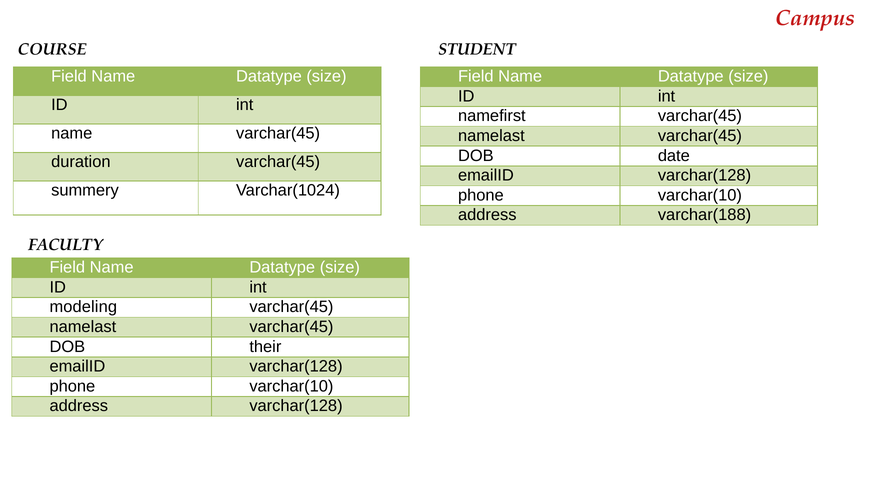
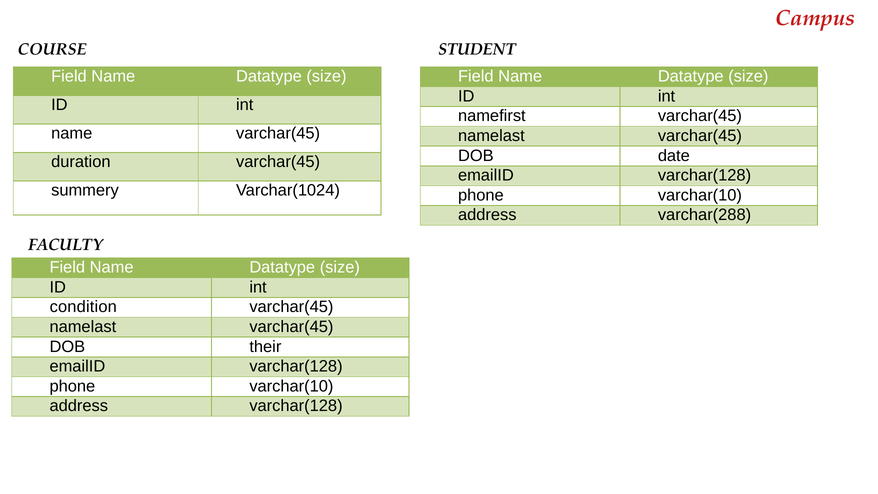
varchar(188: varchar(188 -> varchar(288 (705, 215)
modeling: modeling -> condition (83, 307)
